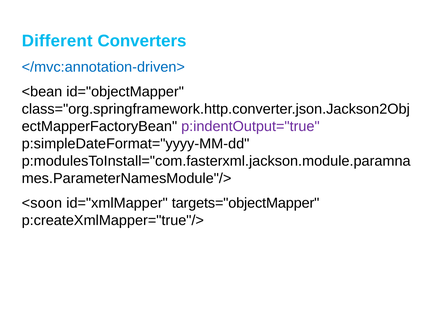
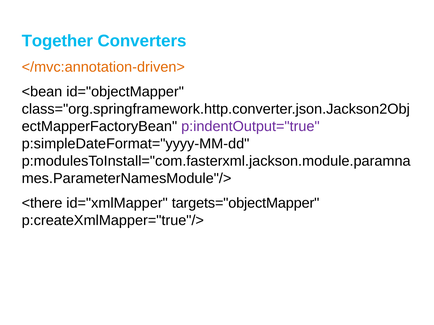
Different: Different -> Together (57, 41)
</mvc:annotation-driven> colour: blue -> orange (103, 67)
<soon: <soon -> <there (42, 203)
